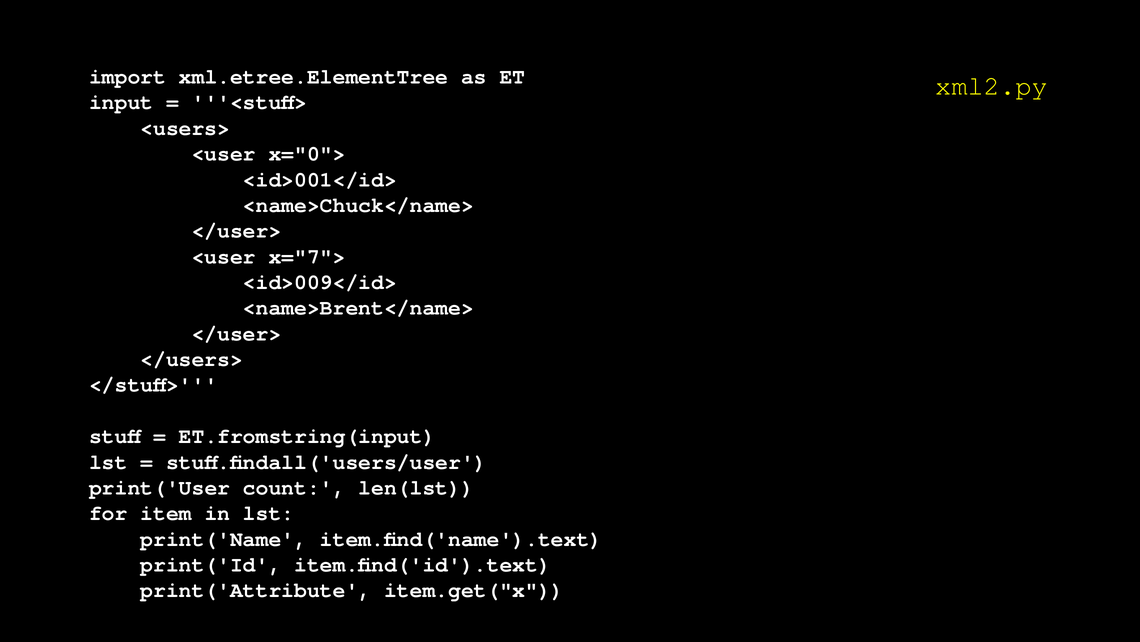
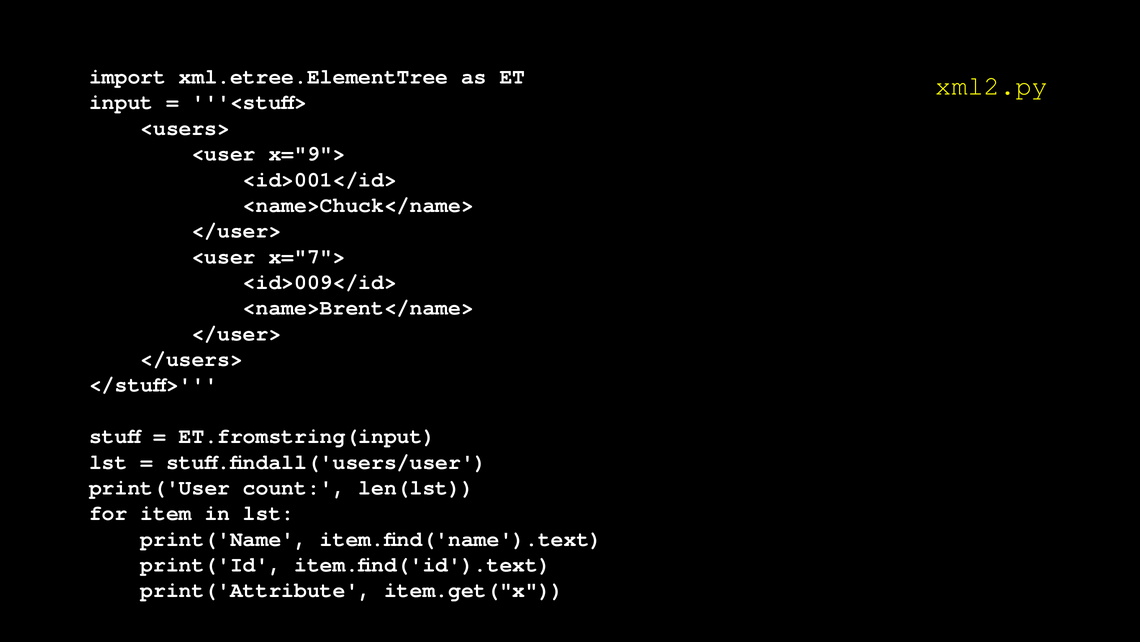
x="0">: x="0"> -> x="9"> (307, 154)
